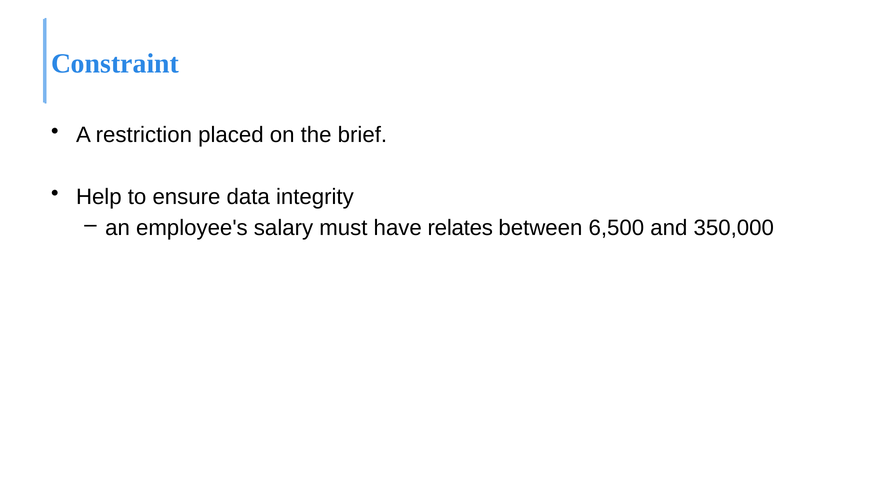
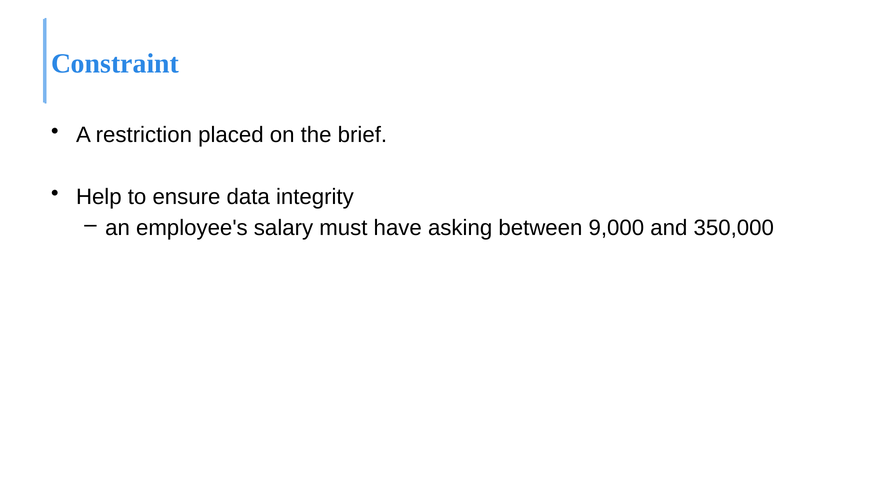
relates: relates -> asking (460, 228)
6,500: 6,500 -> 9,000 (616, 228)
